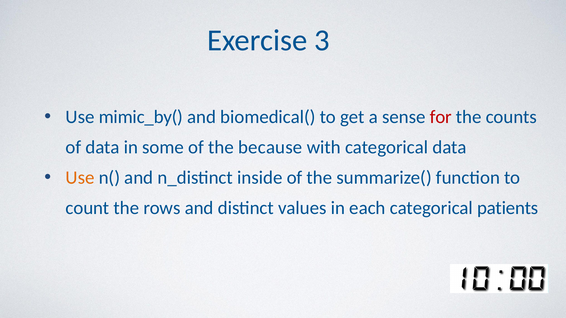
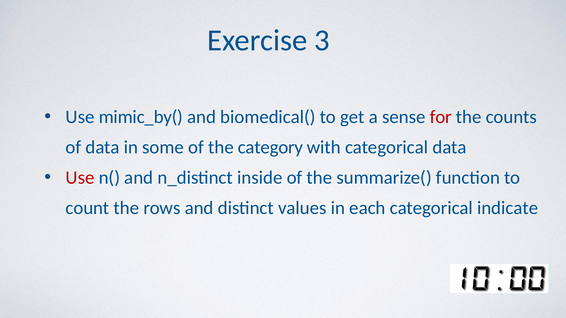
because: because -> category (270, 147)
Use colour: orange -> red (80, 178)
patients: patients -> indicate (508, 208)
